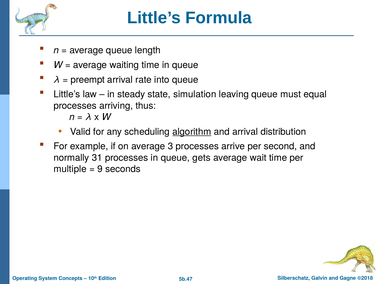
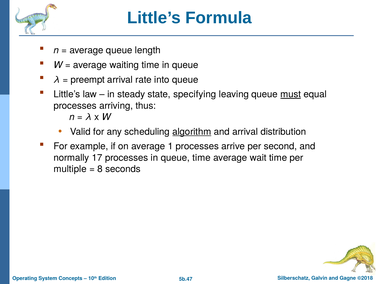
simulation: simulation -> specifying (195, 94)
must underline: none -> present (291, 94)
3: 3 -> 1 (170, 147)
31: 31 -> 17 (97, 158)
queue gets: gets -> time (202, 158)
9: 9 -> 8 (100, 169)
